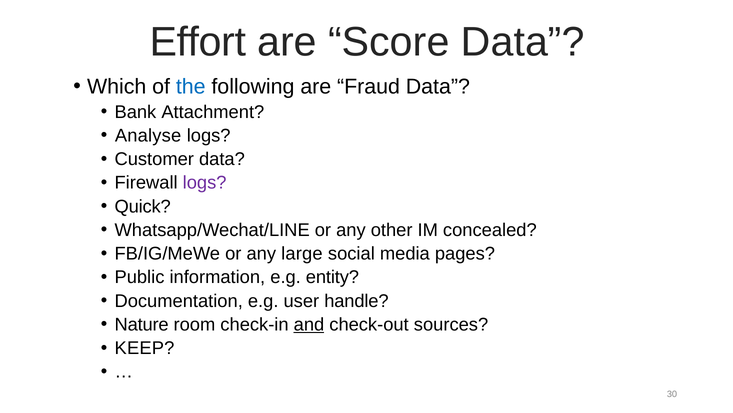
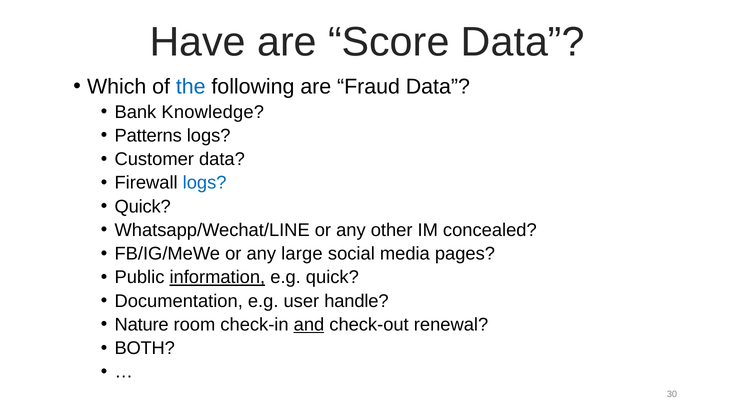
Effort: Effort -> Have (198, 42)
Attachment: Attachment -> Knowledge (213, 112)
Analyse: Analyse -> Patterns (148, 135)
logs colour: purple -> blue (205, 183)
information underline: none -> present (217, 277)
e.g entity: entity -> quick (332, 277)
sources: sources -> renewal (451, 324)
KEEP: KEEP -> BOTH (145, 348)
